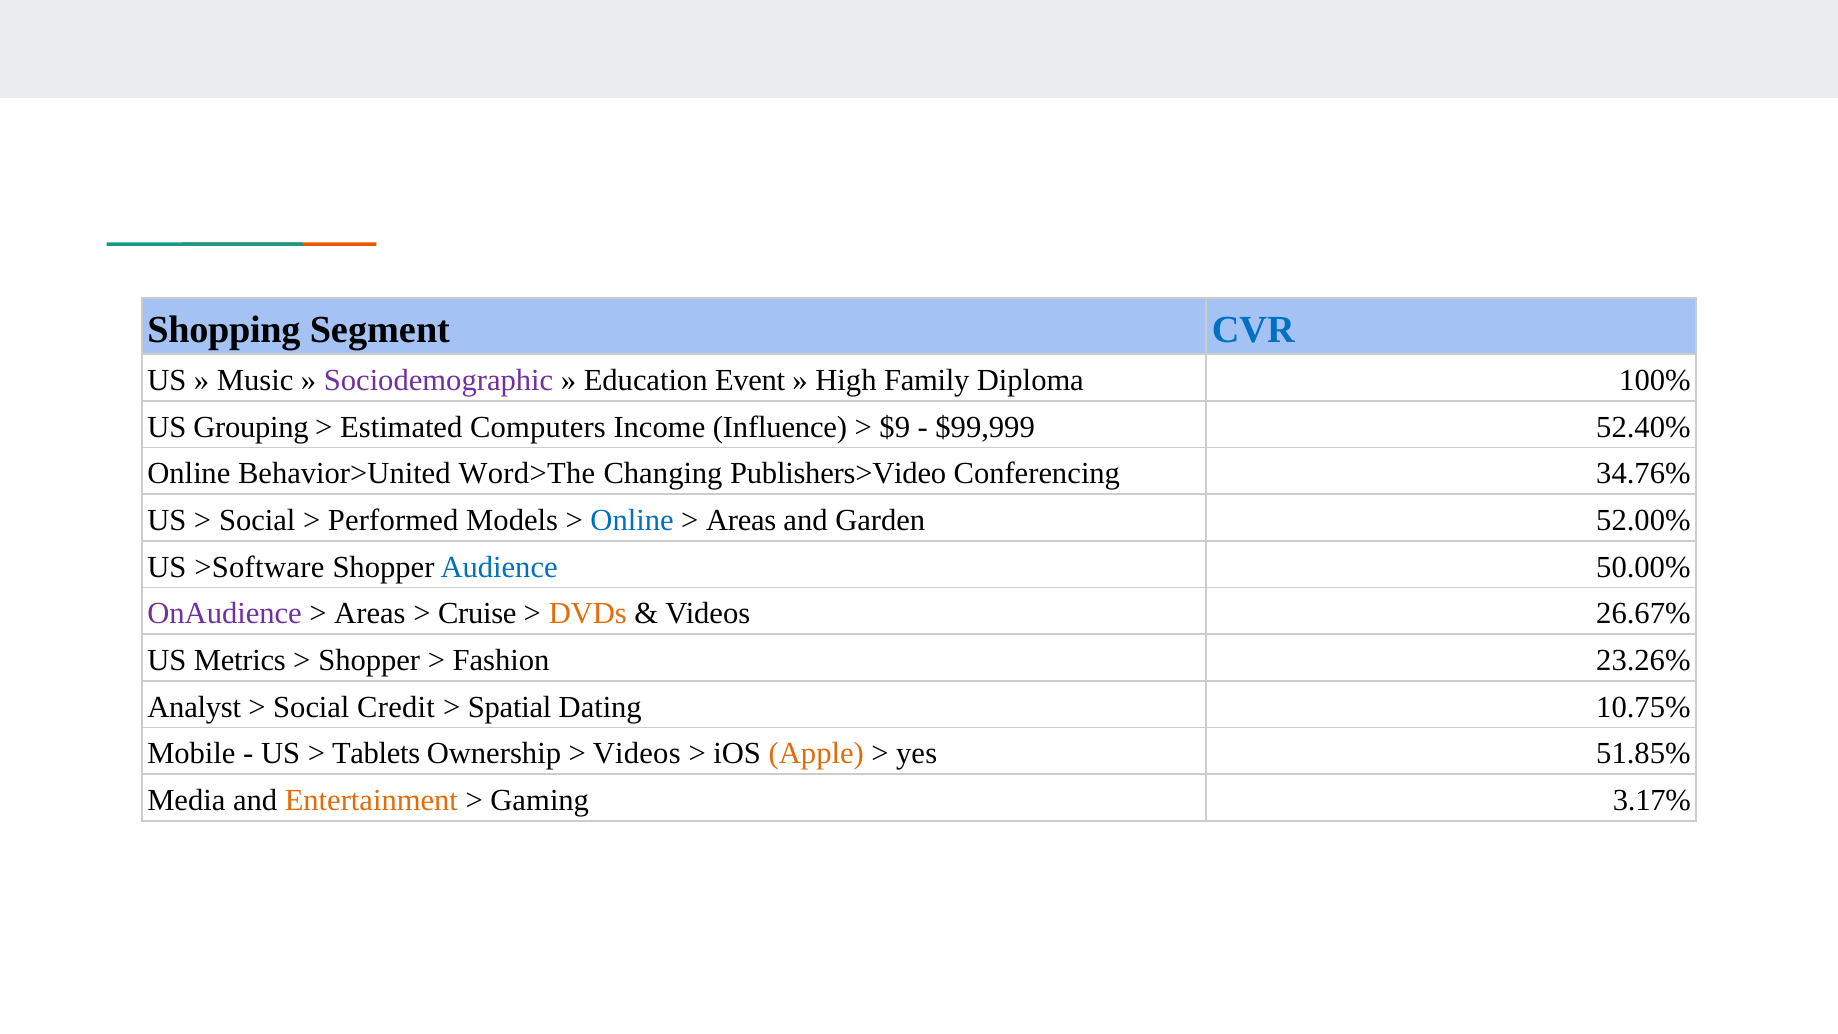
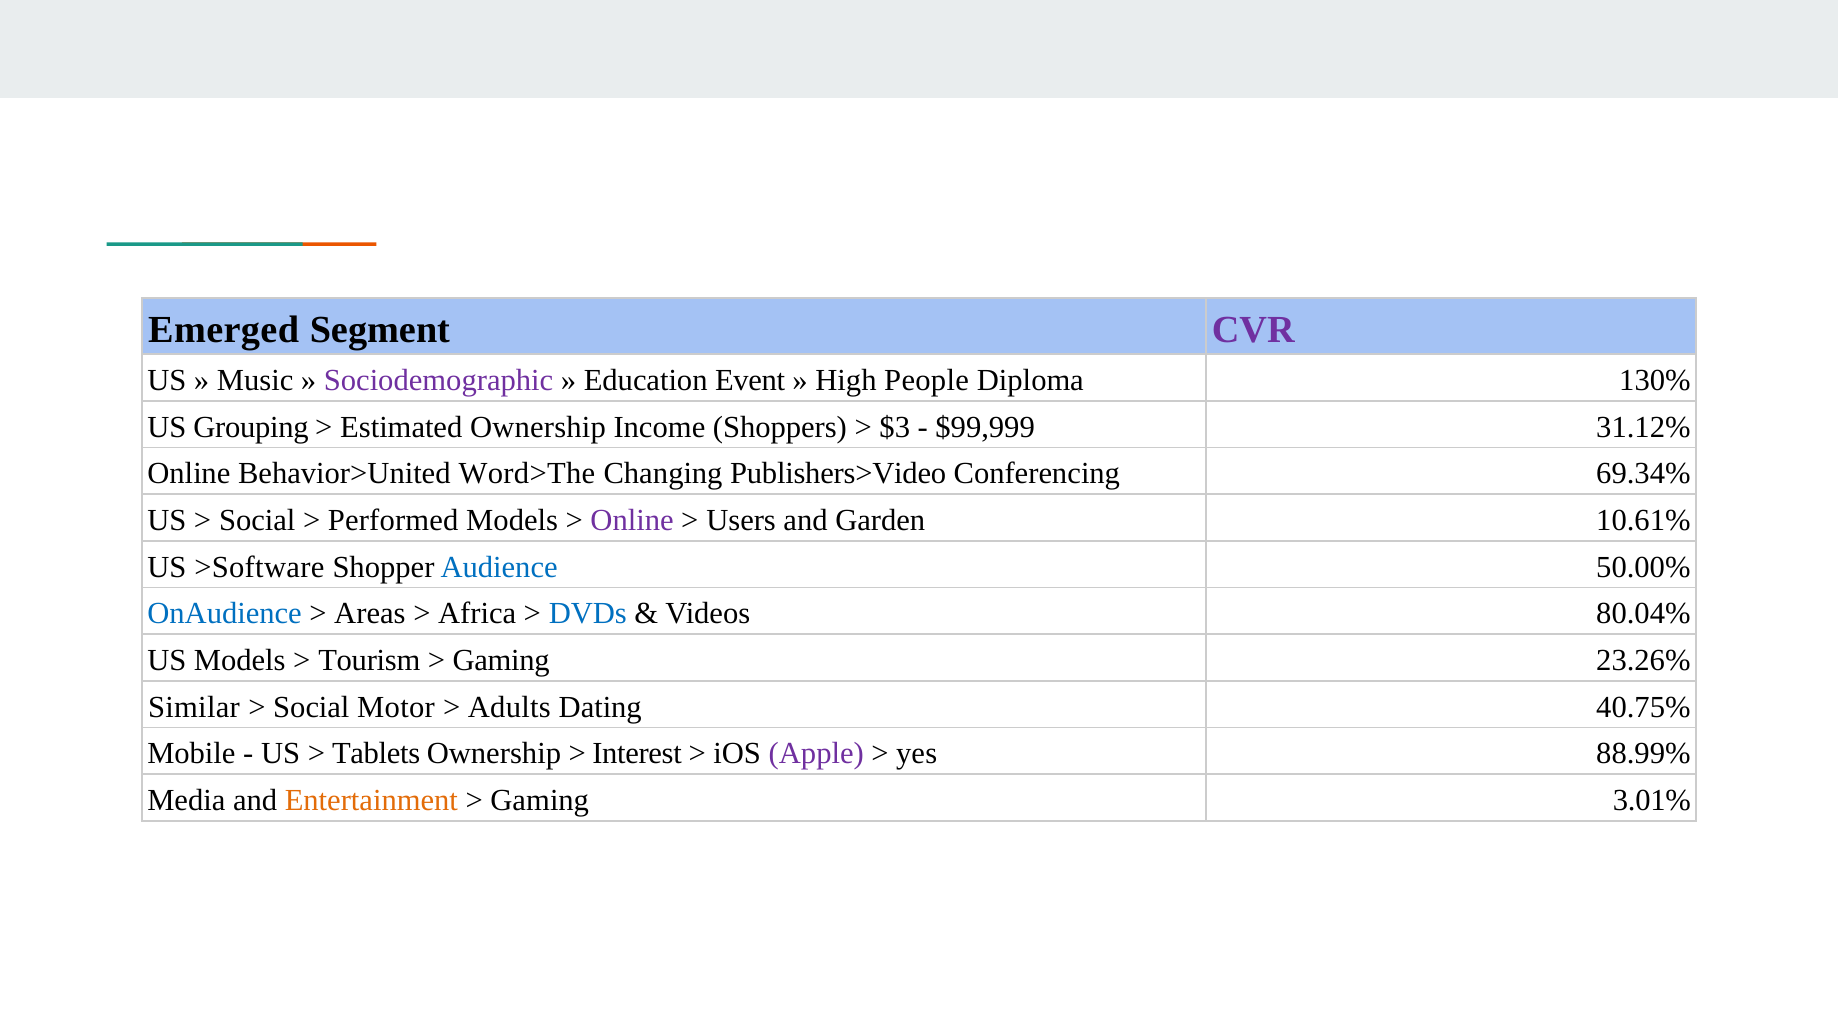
Shopping: Shopping -> Emerged (224, 329)
CVR colour: blue -> purple (1253, 329)
Family: Family -> People (927, 380)
100%: 100% -> 130% (1655, 380)
Estimated Computers: Computers -> Ownership (538, 427)
Influence: Influence -> Shoppers (780, 427)
$9: $9 -> $3 (895, 427)
52.40%: 52.40% -> 31.12% (1643, 427)
34.76%: 34.76% -> 69.34% (1643, 474)
Online colour: blue -> purple (632, 520)
Areas: Areas -> Users (741, 520)
52.00%: 52.00% -> 10.61% (1643, 520)
OnAudience colour: purple -> blue (225, 614)
Cruise: Cruise -> Africa (477, 614)
DVDs colour: orange -> blue (588, 614)
26.67%: 26.67% -> 80.04% (1643, 614)
US Metrics: Metrics -> Models (240, 660)
Shopper: Shopper -> Tourism (369, 660)
Fashion: Fashion -> Gaming (501, 660)
Analyst: Analyst -> Similar (194, 707)
Credit: Credit -> Motor (396, 707)
Spatial: Spatial -> Adults (509, 707)
10.75%: 10.75% -> 40.75% (1643, 707)
Videos: Videos -> Interest (637, 754)
Apple colour: orange -> purple (816, 754)
51.85%: 51.85% -> 88.99% (1643, 754)
3.17%: 3.17% -> 3.01% (1652, 800)
